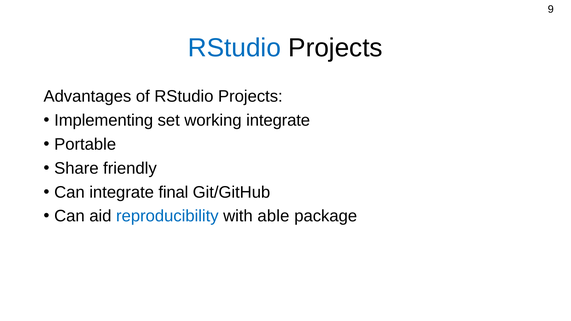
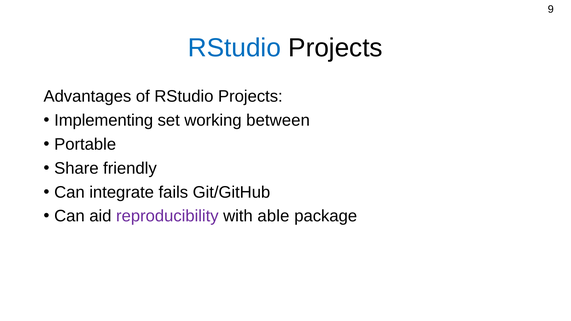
working integrate: integrate -> between (278, 120)
final: final -> fails (173, 192)
reproducibility colour: blue -> purple (167, 216)
